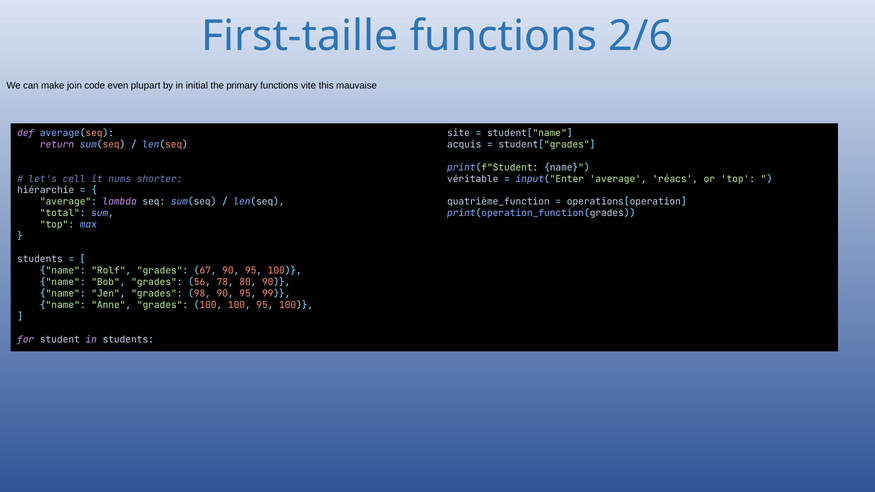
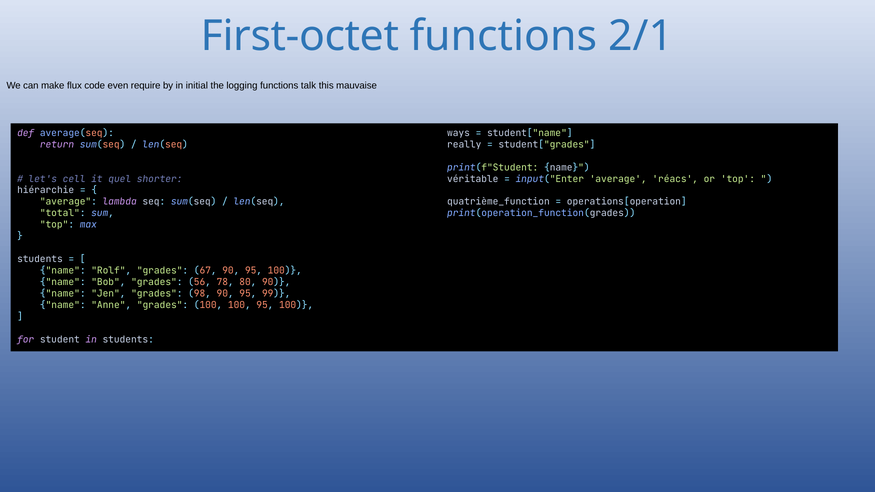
First-taille: First-taille -> First-octet (300, 36)
2/6: 2/6 -> 2/1 (641, 36)
join: join -> flux (74, 86)
plupart: plupart -> require (146, 86)
primary: primary -> logging (242, 86)
vite: vite -> talk (308, 86)
site: site -> ways (459, 133)
acquis: acquis -> really (464, 145)
nums: nums -> quel (120, 179)
